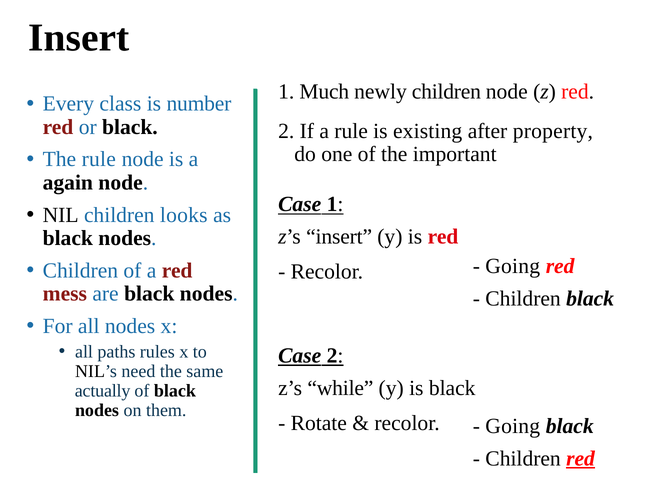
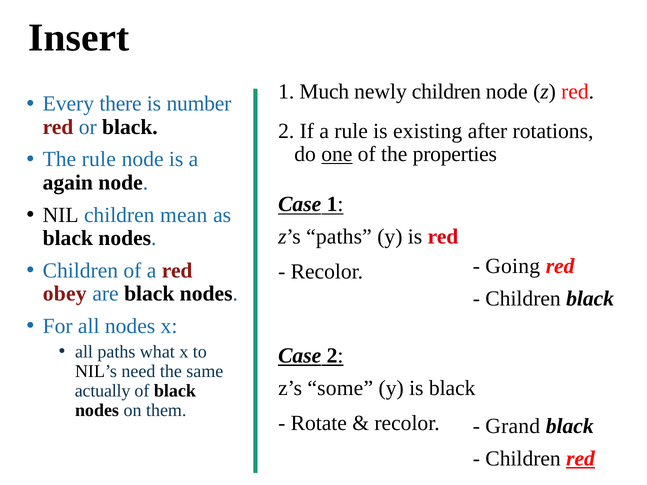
class: class -> there (121, 104)
property: property -> rotations (553, 131)
one underline: none -> present (337, 154)
important: important -> properties (455, 154)
looks: looks -> mean (184, 215)
z’s insert: insert -> paths (339, 237)
mess: mess -> obey (65, 294)
rules: rules -> what (157, 352)
while: while -> some (340, 388)
Going: Going -> Grand (513, 426)
